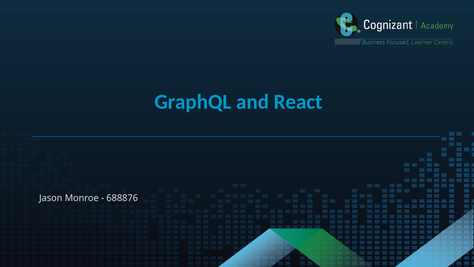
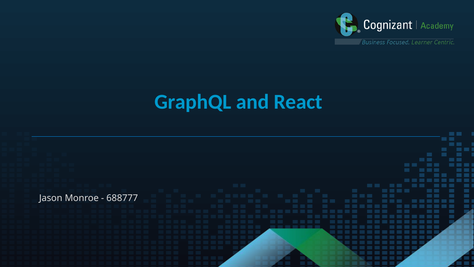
688876: 688876 -> 688777 (122, 198)
